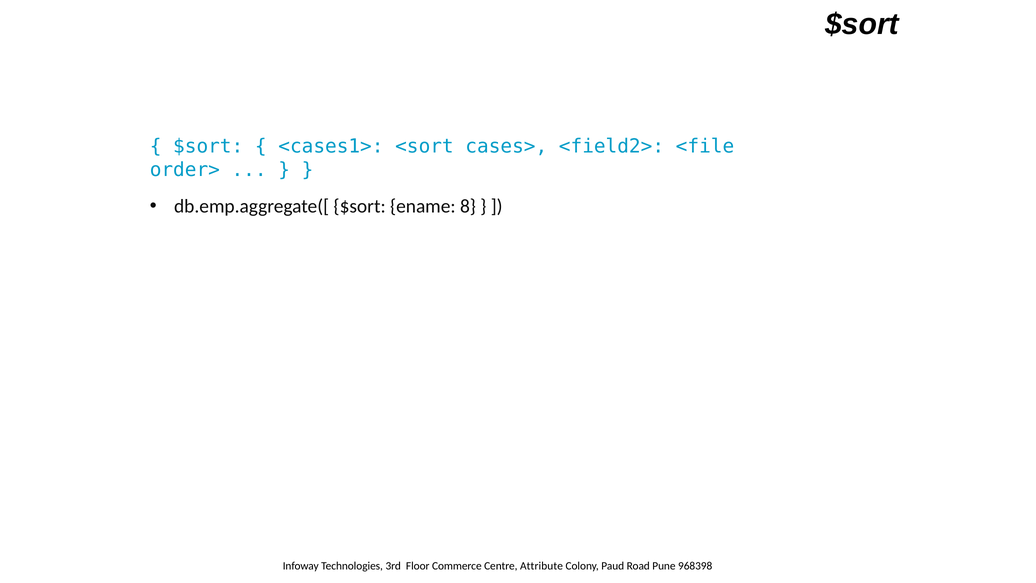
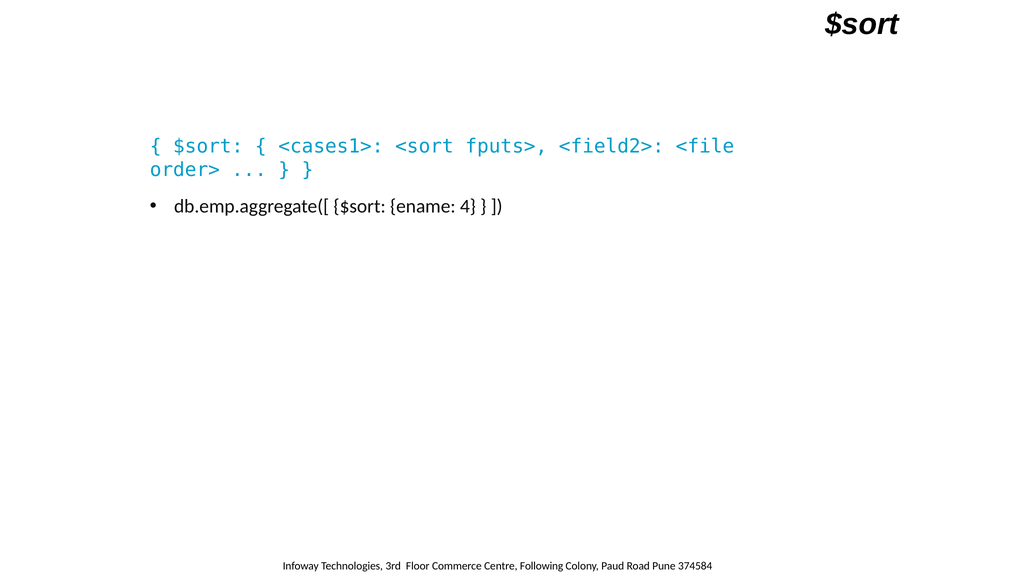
cases>: cases> -> fputs> (506, 146)
8: 8 -> 4 (468, 206)
Attribute: Attribute -> Following (542, 566)
968398: 968398 -> 374584 (695, 566)
